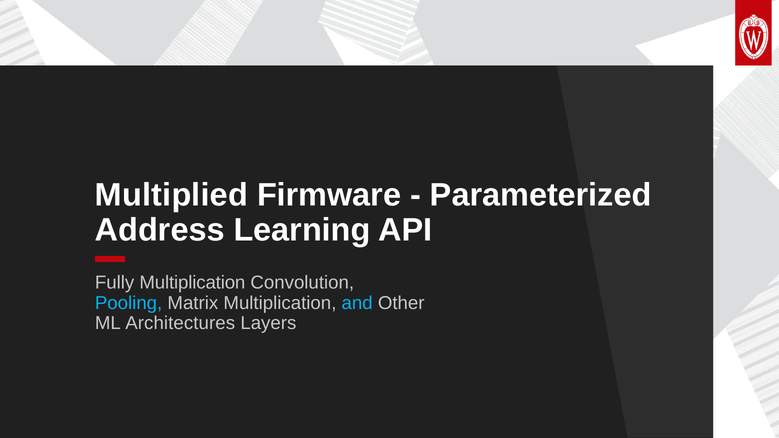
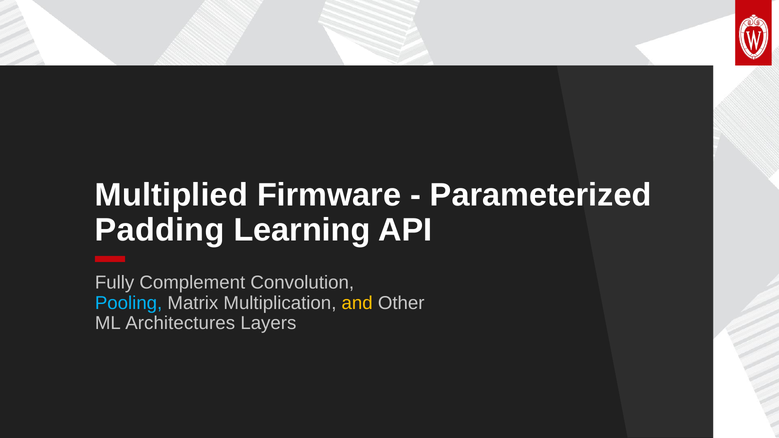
Address: Address -> Padding (160, 230)
Fully Multiplication: Multiplication -> Complement (192, 283)
and colour: light blue -> yellow (357, 303)
